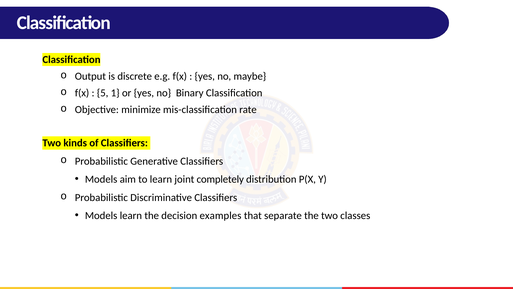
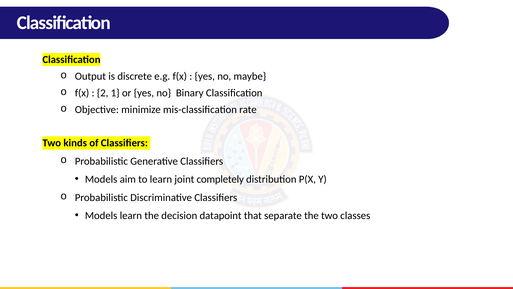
5: 5 -> 2 (103, 93)
examples: examples -> datapoint (221, 215)
